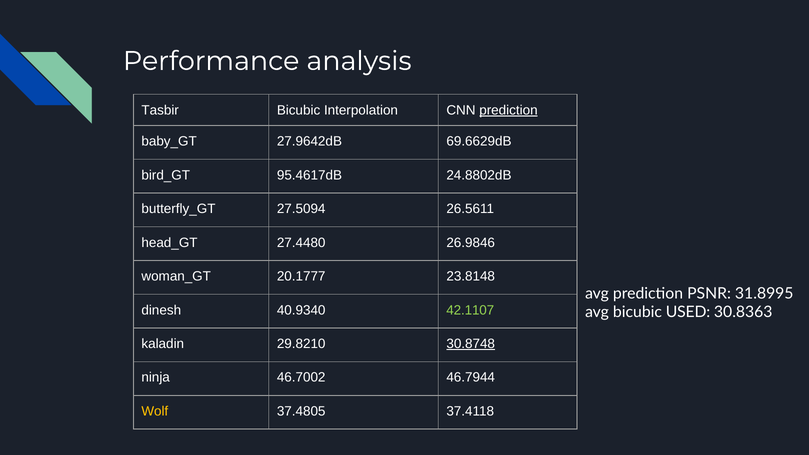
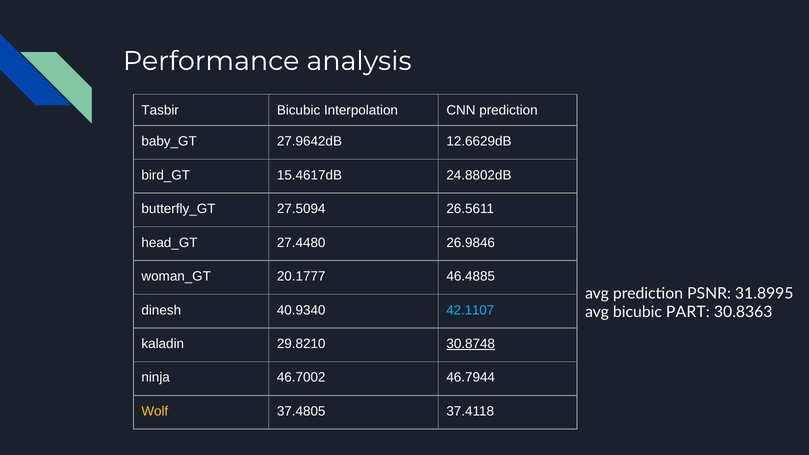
prediction underline: present -> none (508, 110)
69.6629dB: 69.6629dB -> 12.6629dB (479, 141)
95.4617dB: 95.4617dB -> 15.4617dB (309, 175)
23.8148: 23.8148 -> 46.4885 (471, 276)
42.1107 colour: light green -> light blue (470, 310)
USED: USED -> PART (688, 312)
